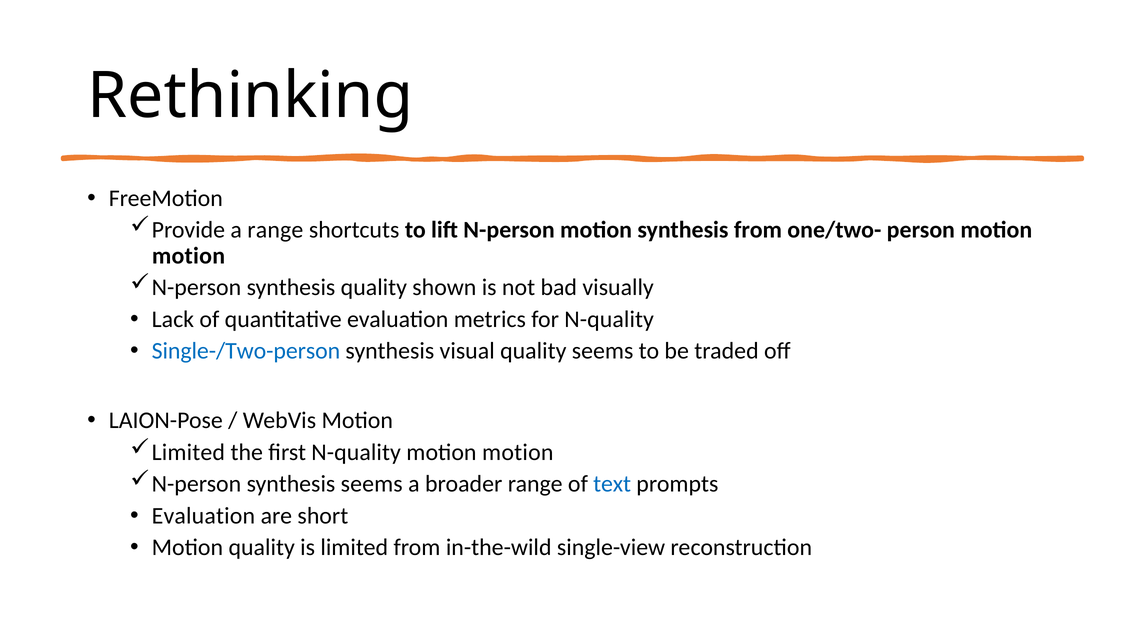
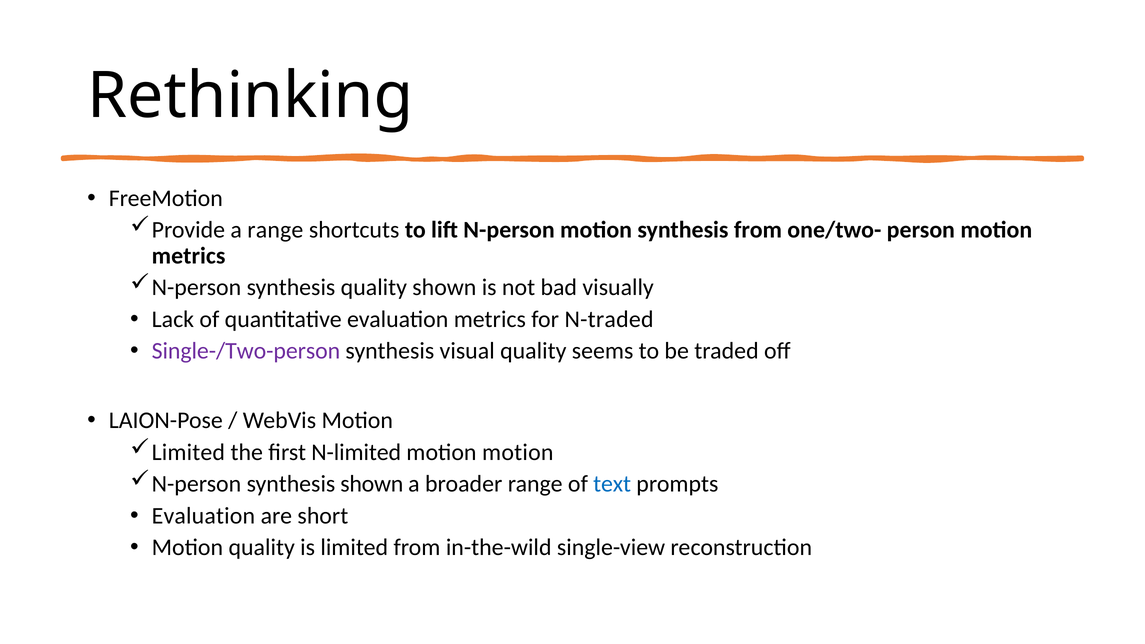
motion: motion -> metrics (189, 256)
for N-quality: N-quality -> N-traded (609, 319)
Single-/Two-person colour: blue -> purple (246, 351)
first N-quality: N-quality -> N-limited (356, 452)
synthesis seems: seems -> shown (372, 484)
